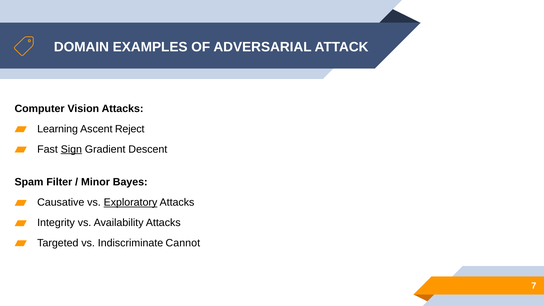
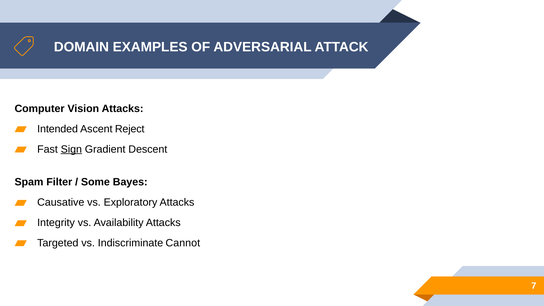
Learning: Learning -> Intended (58, 129)
Minor: Minor -> Some (95, 182)
Exploratory underline: present -> none (131, 202)
